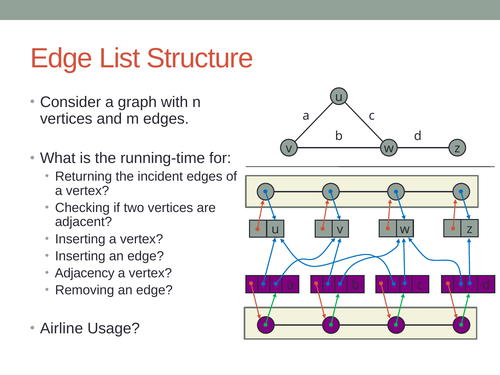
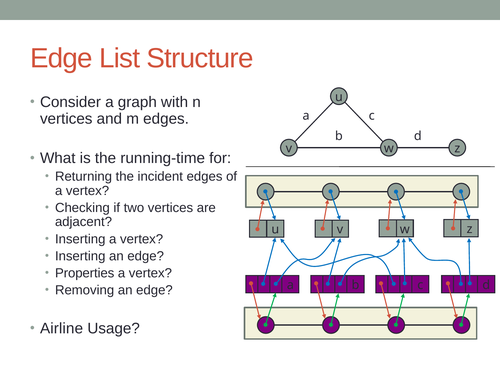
Adjacency: Adjacency -> Properties (85, 273)
